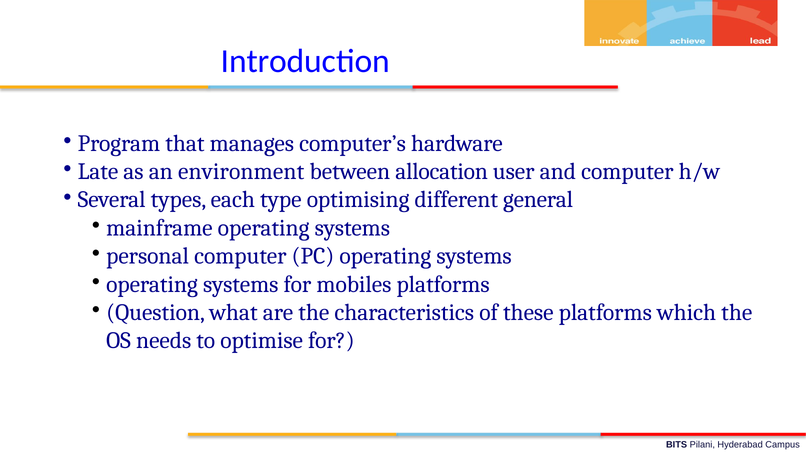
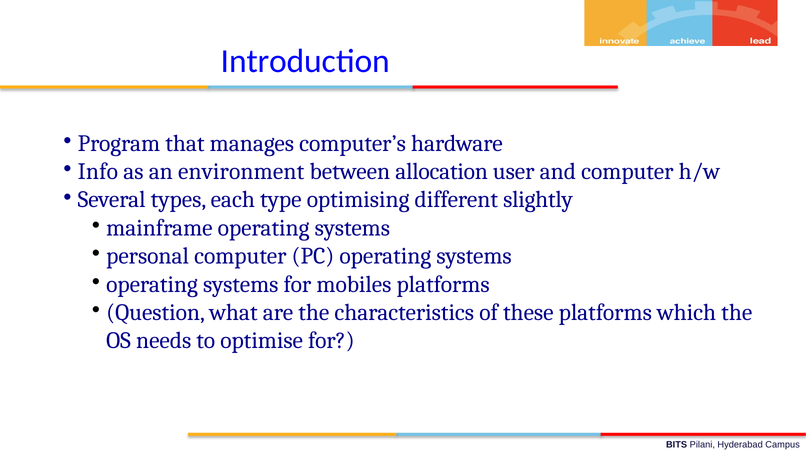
Late: Late -> Info (98, 172)
general: general -> slightly (538, 200)
